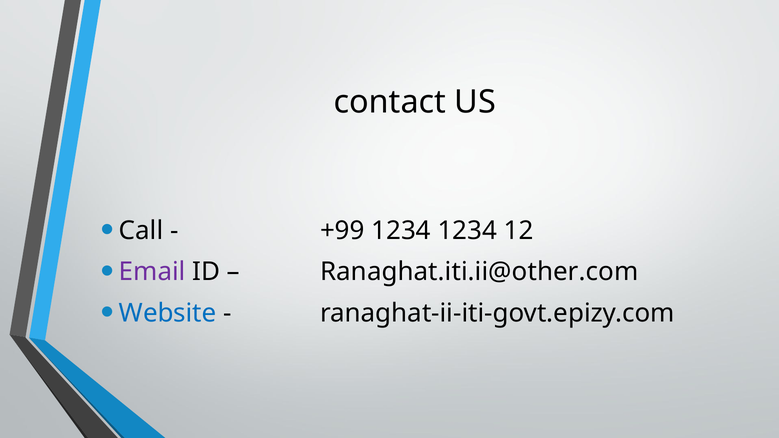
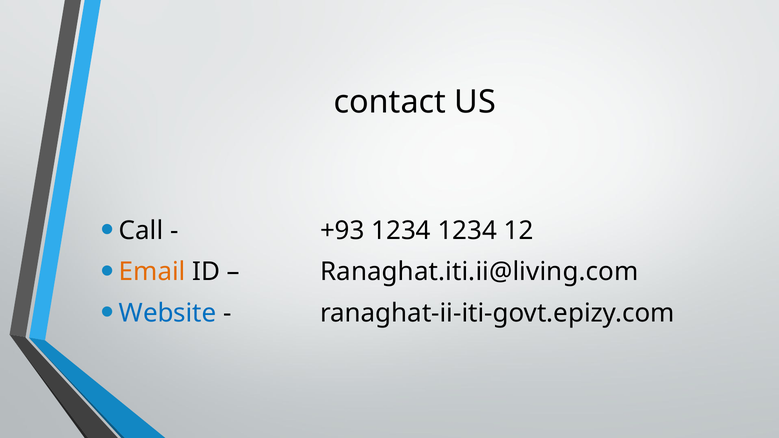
+99: +99 -> +93 (342, 231)
Email colour: purple -> orange (152, 272)
Ranaghat.iti.ii@other.com: Ranaghat.iti.ii@other.com -> Ranaghat.iti.ii@living.com (479, 272)
